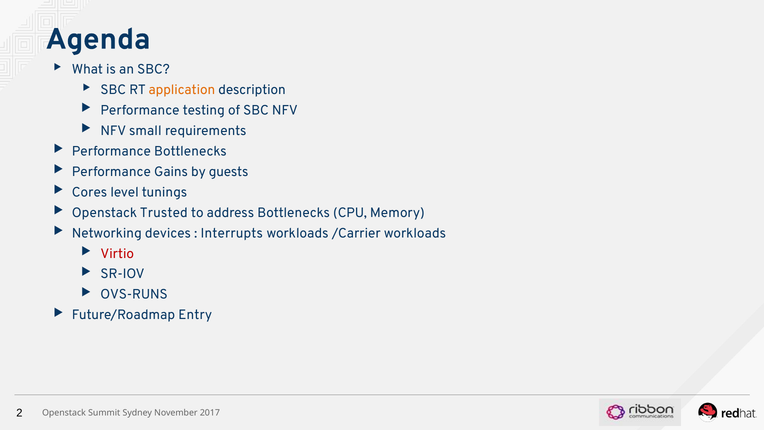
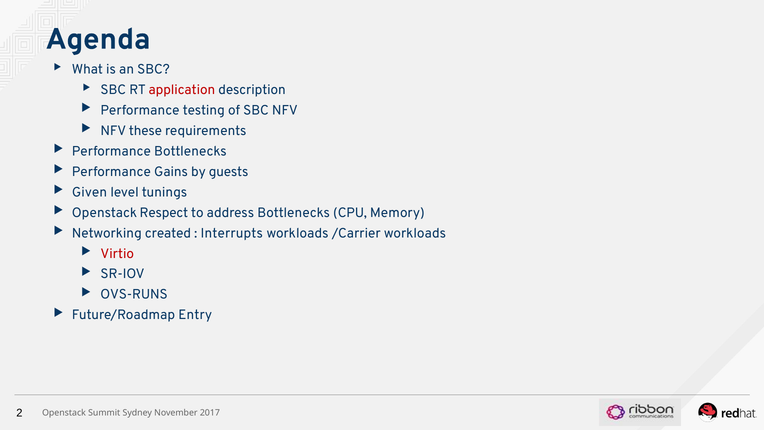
application colour: orange -> red (182, 90)
small: small -> these (145, 130)
Cores: Cores -> Given (89, 192)
Trusted: Trusted -> Respect (164, 212)
devices: devices -> created (168, 233)
